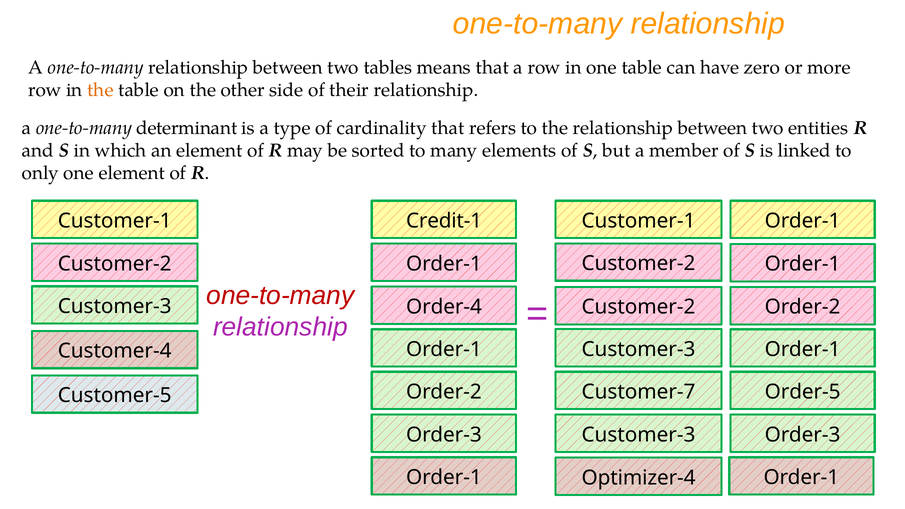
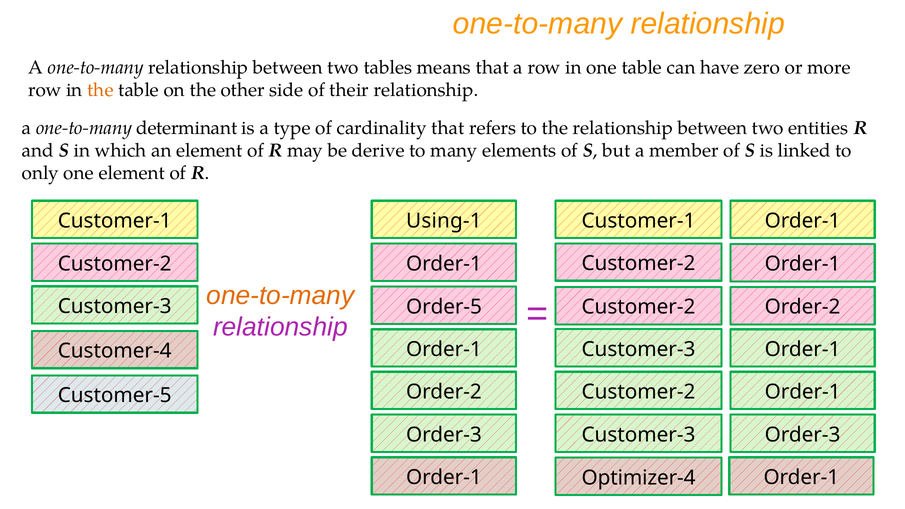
sorted: sorted -> derive (378, 151)
Credit-1: Credit-1 -> Using-1 (444, 221)
one-to-many colour: red -> orange (280, 296)
Order-4: Order-4 -> Order-5 (444, 307)
Customer-7: Customer-7 -> Customer-2 (639, 392)
Order-5: Order-5 -> Order-1 (803, 392)
